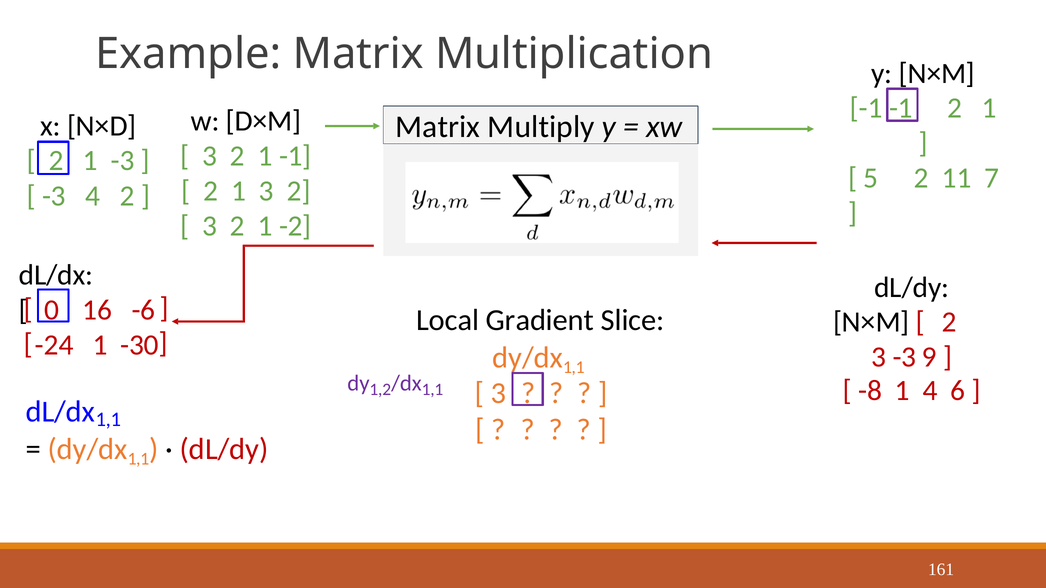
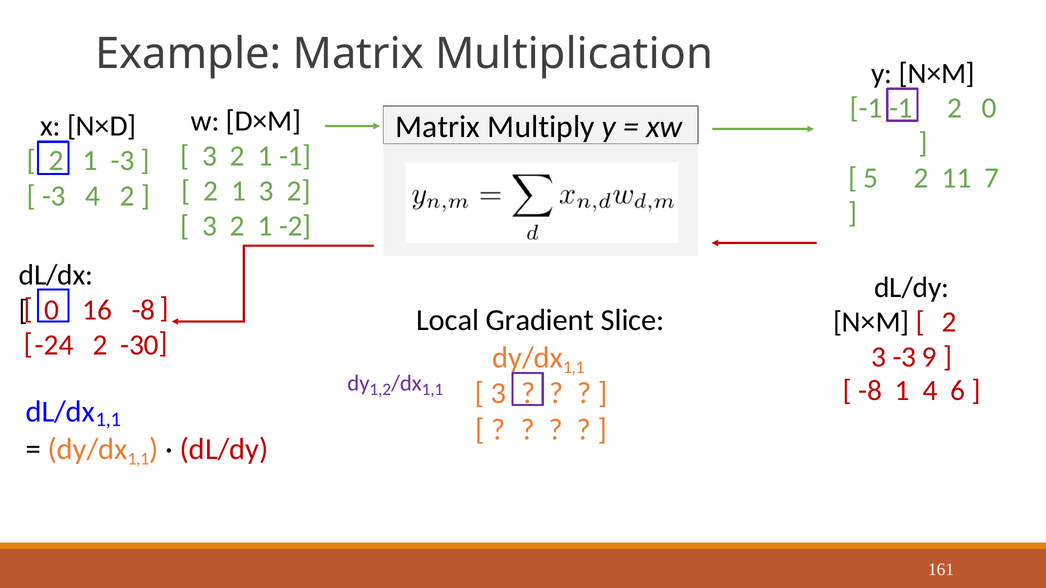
-1 2 1: 1 -> 0 (989, 108)
16 -6: -6 -> -8 (143, 310)
-24 1: 1 -> 2 (100, 345)
